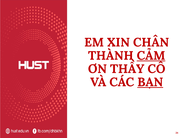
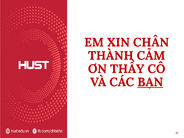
CẢM underline: present -> none (151, 56)
